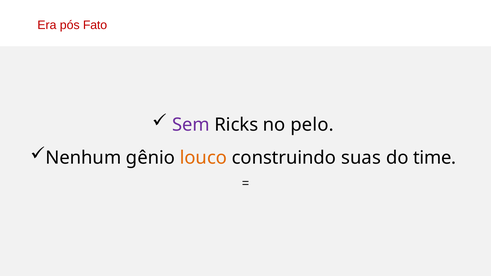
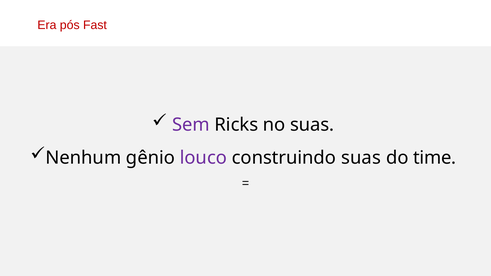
Fato: Fato -> Fast (95, 25)
no pelo: pelo -> suas (312, 125)
louco colour: orange -> purple (203, 158)
